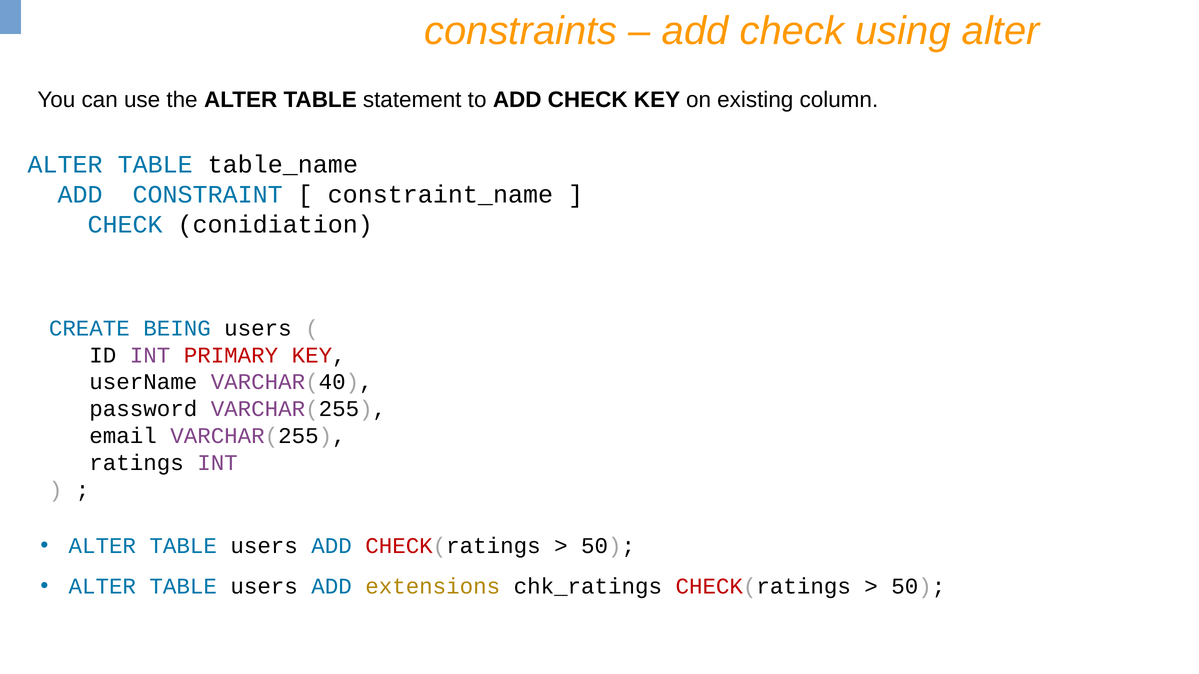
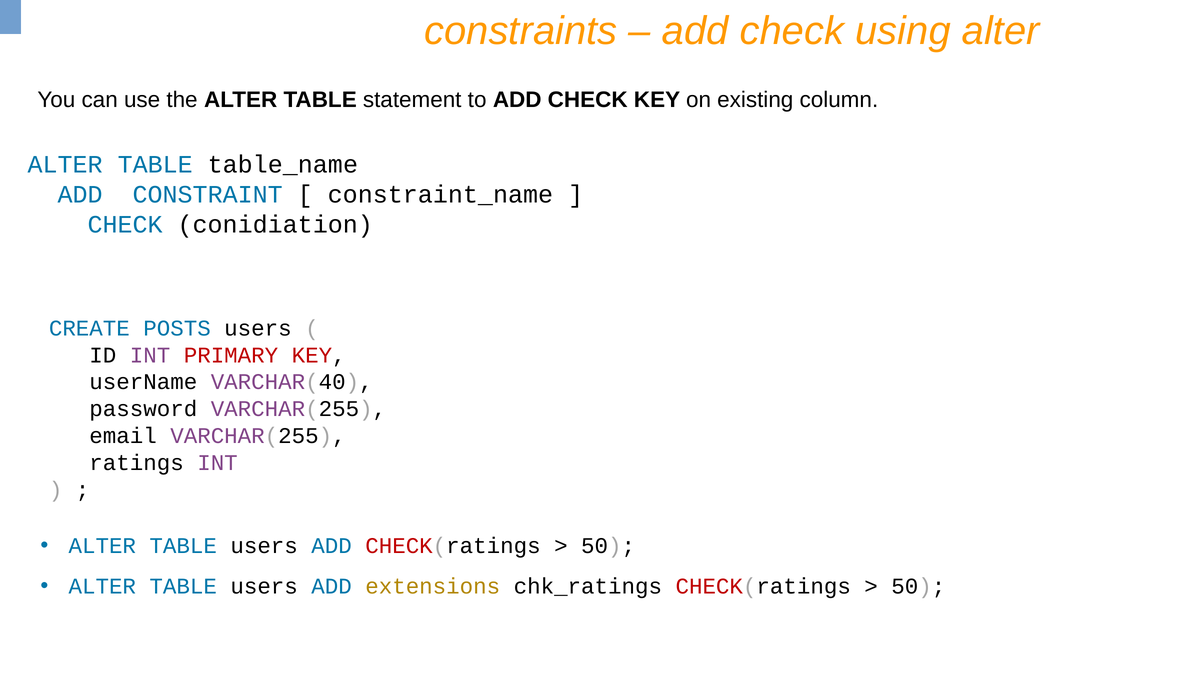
BEING: BEING -> POSTS (177, 328)
